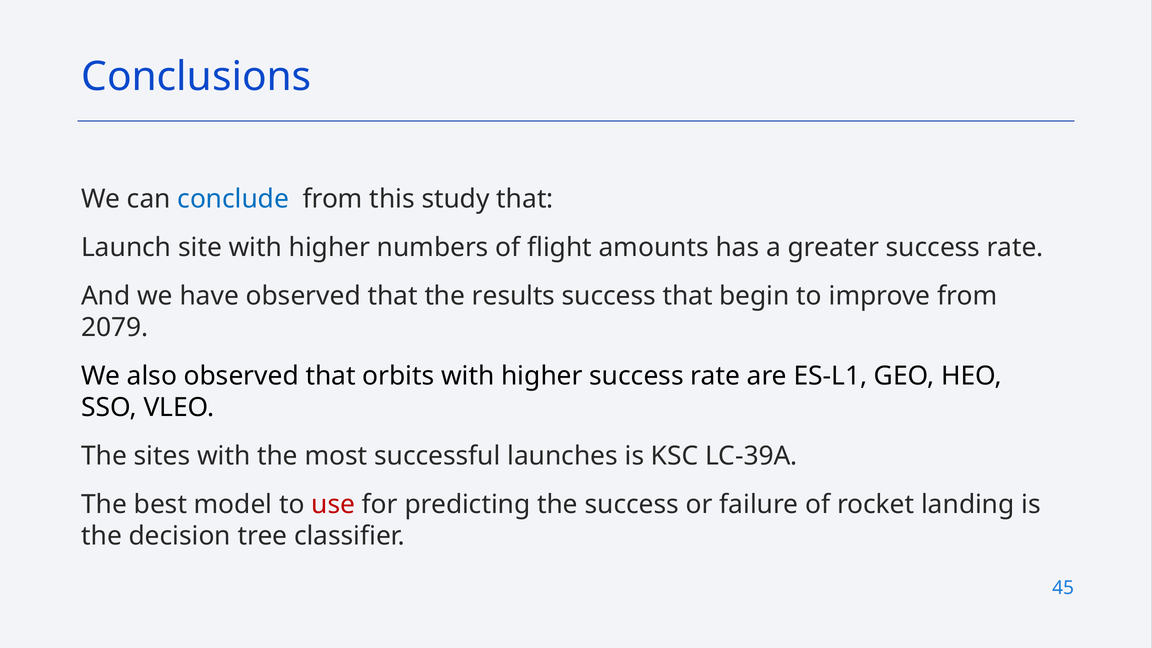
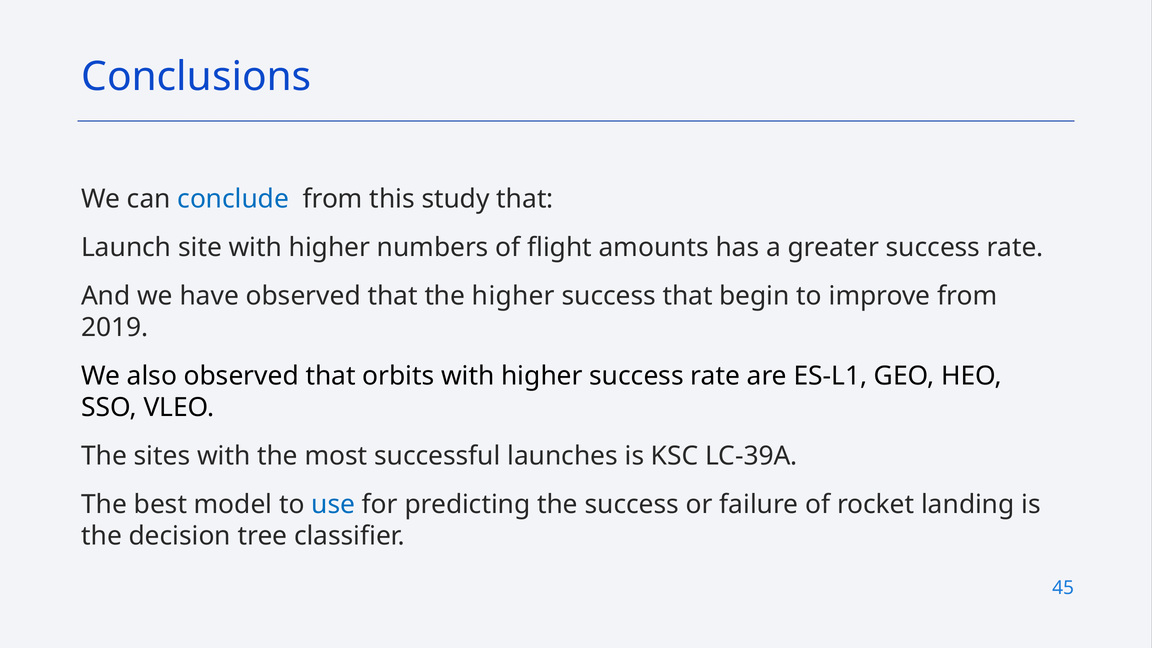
the results: results -> higher (513, 296)
2079: 2079 -> 2019 (115, 328)
use colour: red -> blue (333, 505)
